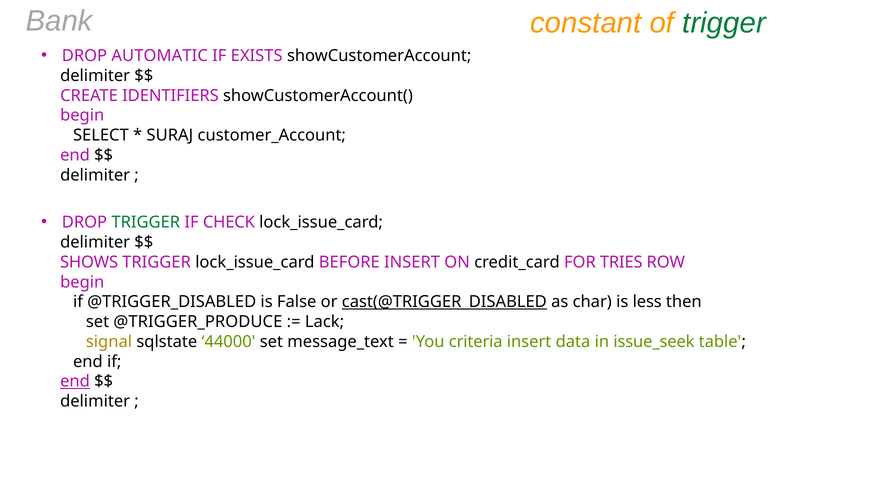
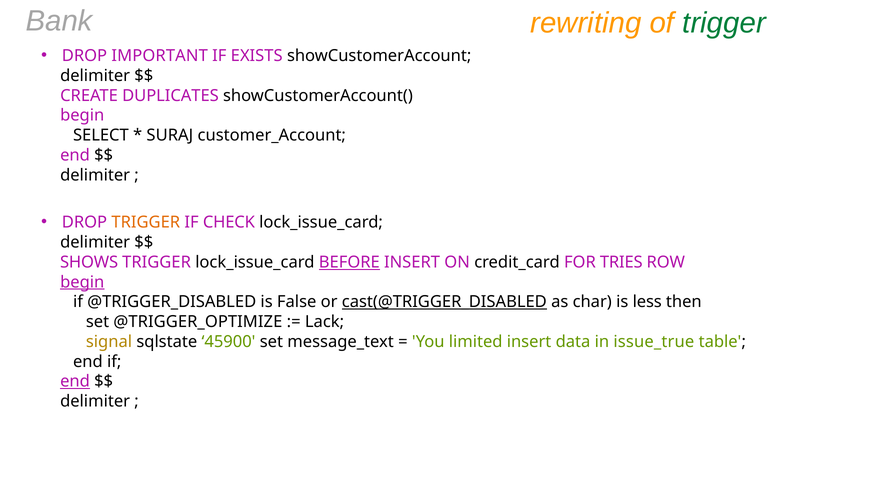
constant: constant -> rewriting (586, 23)
AUTOMATIC: AUTOMATIC -> IMPORTANT (160, 56)
IDENTIFIERS: IDENTIFIERS -> DUPLICATES (170, 96)
TRIGGER colour: green -> orange (146, 222)
BEFORE underline: none -> present (349, 262)
begin underline: none -> present (82, 282)
@TRIGGER_PRODUCE: @TRIGGER_PRODUCE -> @TRIGGER_OPTIMIZE (198, 322)
44000: 44000 -> 45900 (229, 341)
criteria: criteria -> limited (476, 341)
issue_seek: issue_seek -> issue_true (654, 341)
